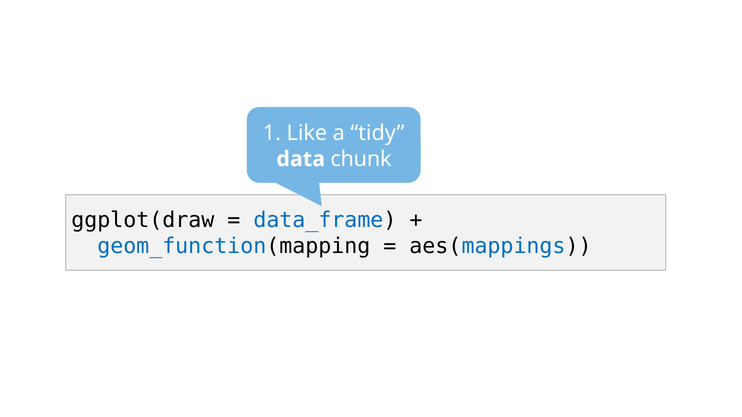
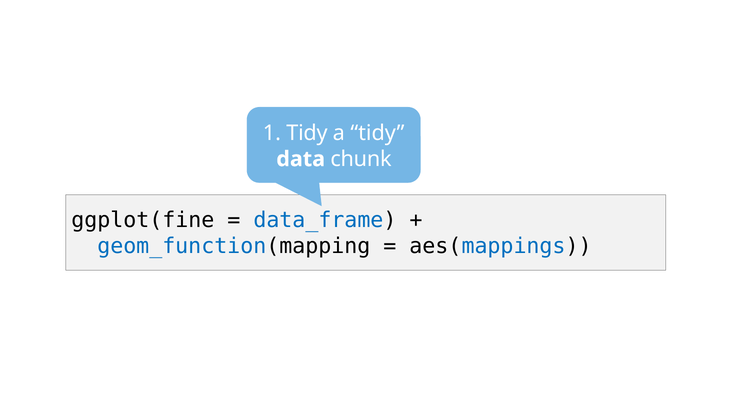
1 Like: Like -> Tidy (307, 133)
ggplot(draw: ggplot(draw -> ggplot(fine (143, 220)
